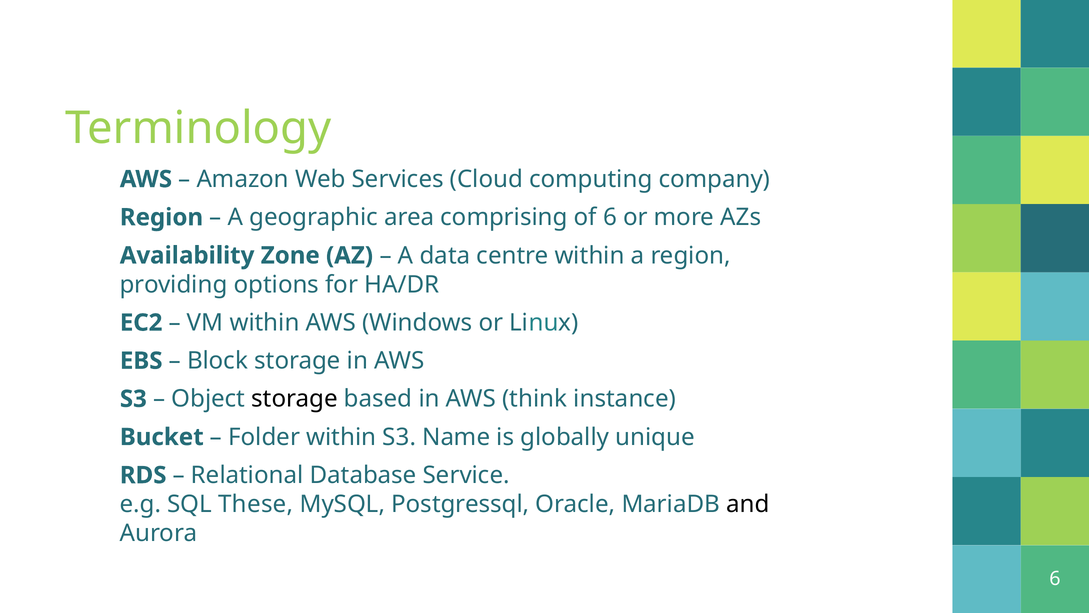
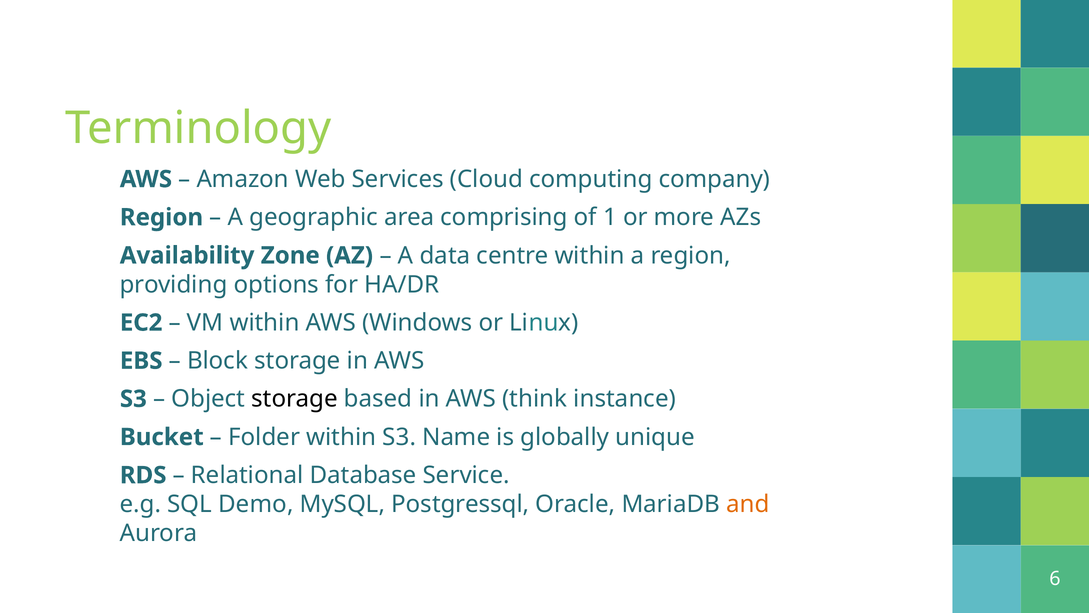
of 6: 6 -> 1 (610, 217)
These: These -> Demo (256, 504)
and colour: black -> orange (748, 504)
